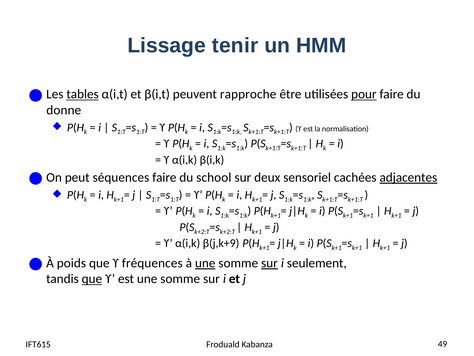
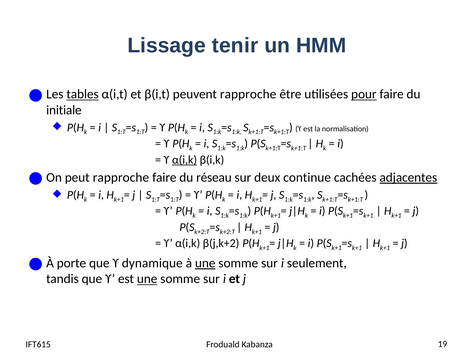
donne: donne -> initiale (64, 110)
α(i,k underline: none -> present (185, 160)
peut séquences: séquences -> rapproche (121, 177)
school: school -> réseau (214, 177)
sensoriel: sensoriel -> continue (307, 177)
β(j,k+9: β(j,k+9 -> β(j,k+2 (221, 243)
poids: poids -> porte (71, 263)
fréquences: fréquences -> dynamique (152, 263)
sur underline: present -> none (269, 263)
que underline: present -> none (92, 279)
une underline: none -> present (147, 279)
49: 49 -> 19 (443, 344)
